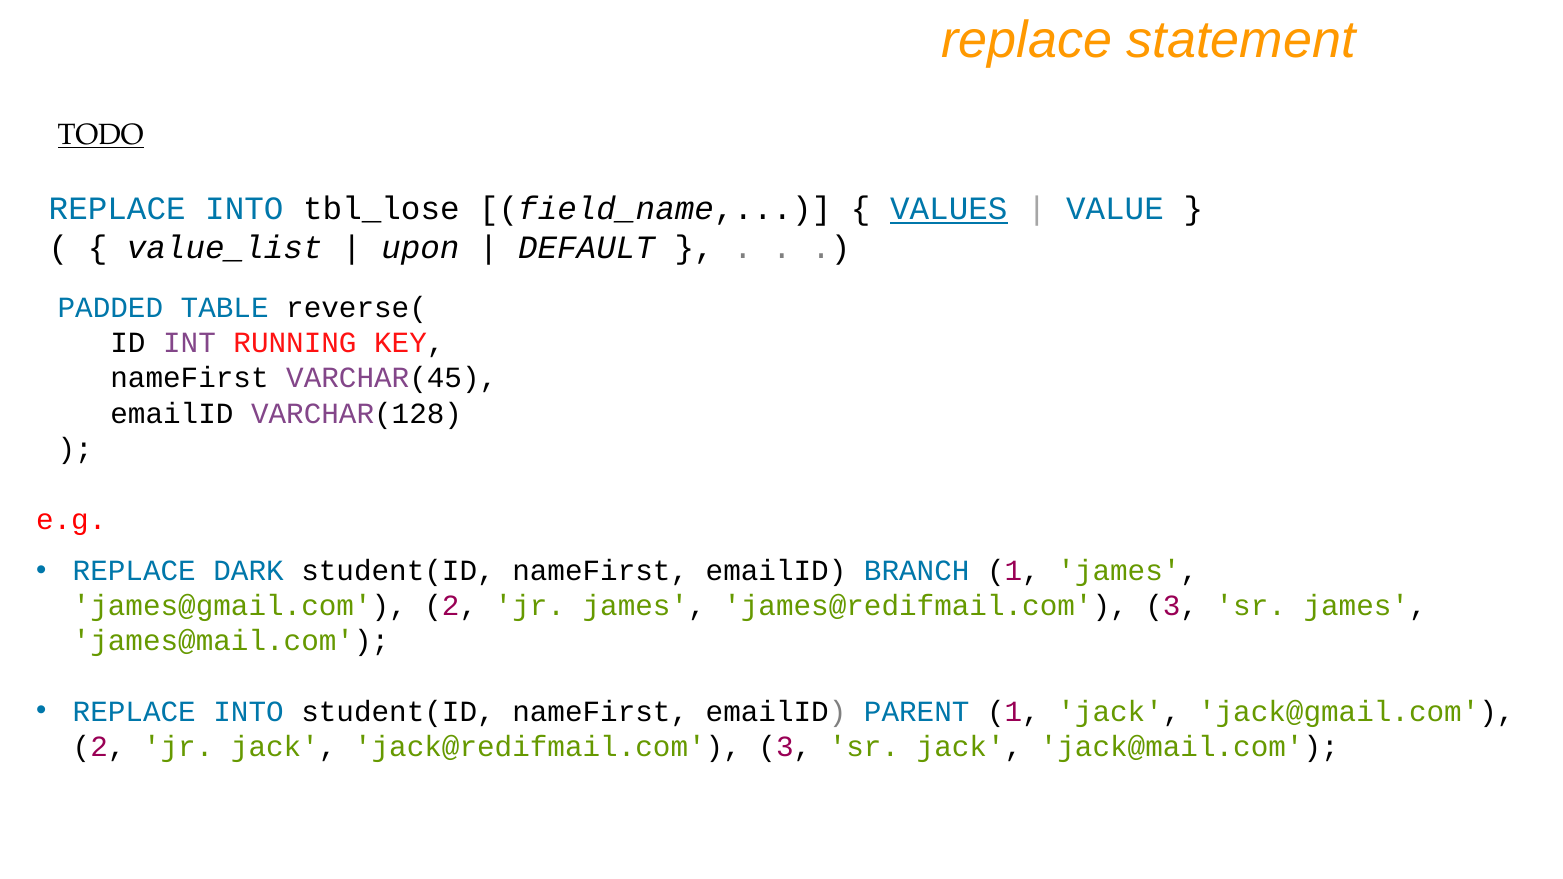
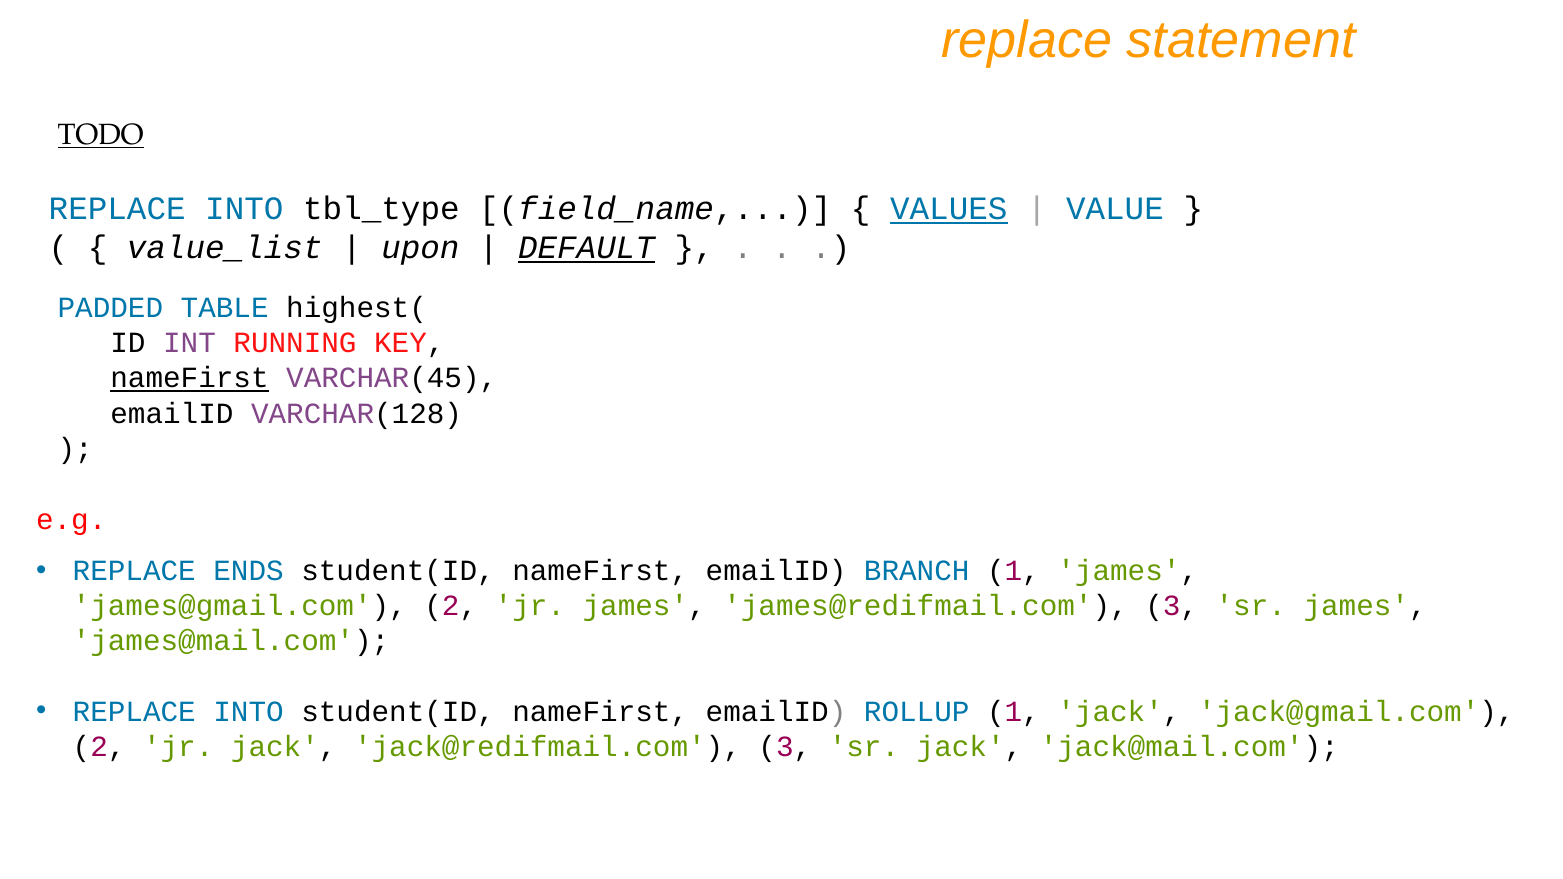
tbl_lose: tbl_lose -> tbl_type (381, 209)
DEFAULT underline: none -> present (587, 248)
reverse(: reverse( -> highest( (357, 308)
nameFirst underline: none -> present (189, 378)
DARK: DARK -> ENDS (249, 571)
PARENT: PARENT -> ROLLUP (917, 712)
